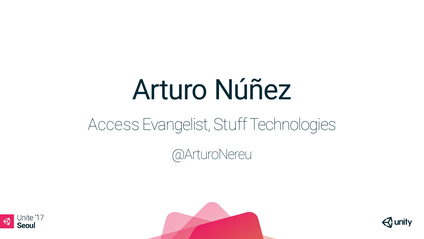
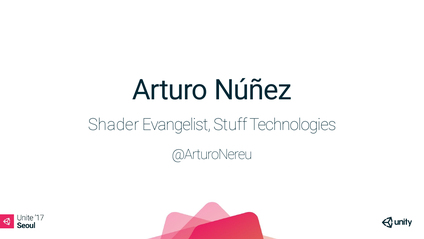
Access: Access -> Shader (114, 125)
